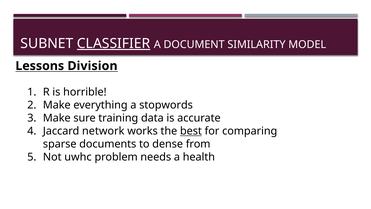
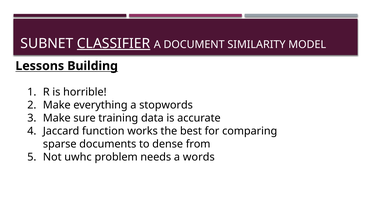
Division: Division -> Building (93, 66)
network: network -> function (103, 131)
best underline: present -> none (191, 131)
health: health -> words (199, 157)
